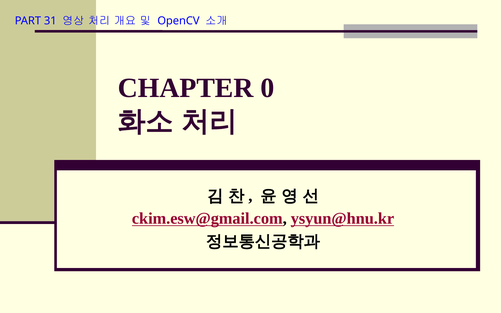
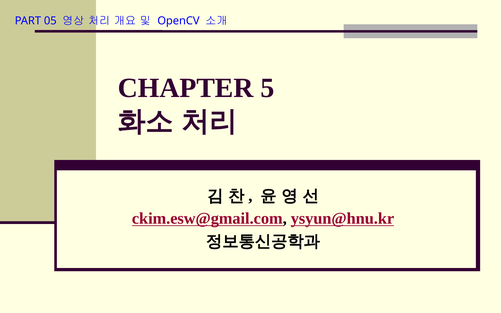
31: 31 -> 05 (50, 21)
0: 0 -> 5 (267, 88)
